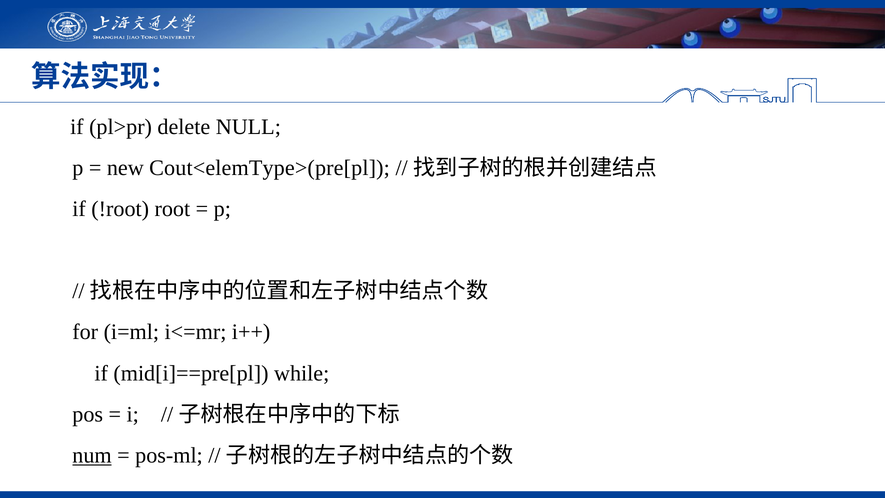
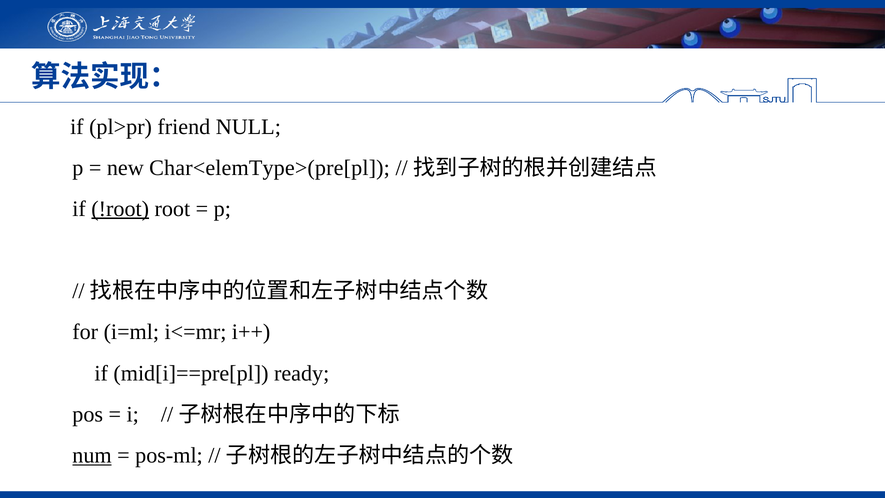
delete: delete -> friend (184, 127)
Cout<elemType>(pre[pl: Cout<elemType>(pre[pl -> Char<elemType>(pre[pl (270, 168)
!root underline: none -> present (120, 209)
while: while -> ready (302, 373)
